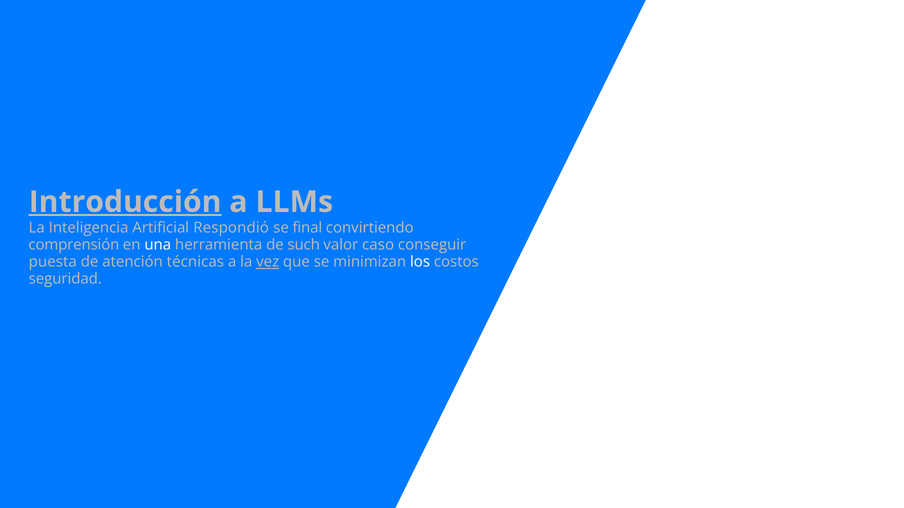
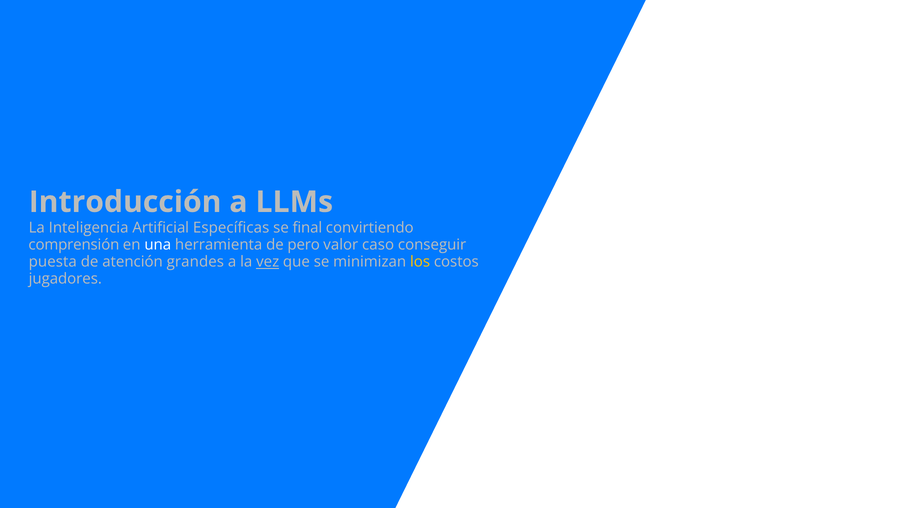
Introducción underline: present -> none (125, 202)
Respondió: Respondió -> Específicas (231, 228)
such: such -> pero (304, 245)
técnicas: técnicas -> grandes (195, 262)
los colour: white -> yellow (420, 262)
seguridad: seguridad -> jugadores (65, 279)
